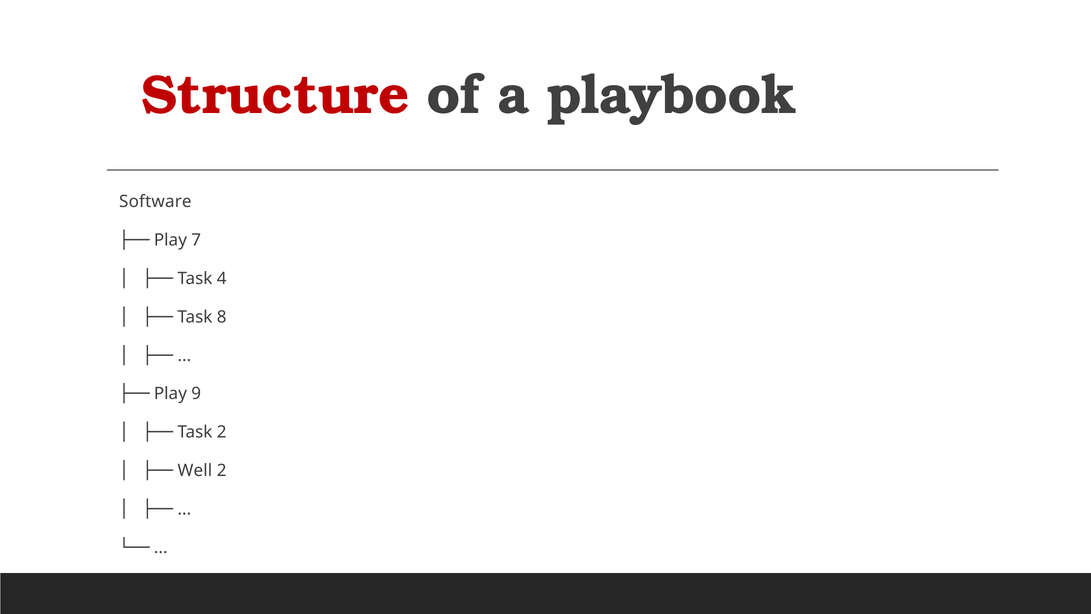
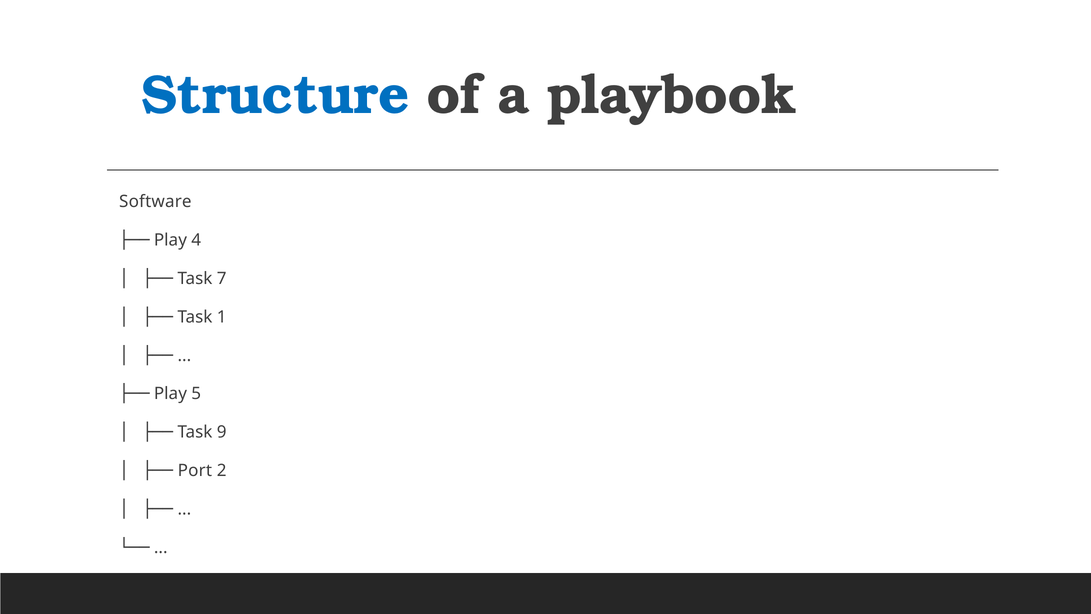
Structure colour: red -> blue (275, 95)
7: 7 -> 4 (196, 240)
4: 4 -> 7 (222, 278)
8: 8 -> 1 (222, 317)
9: 9 -> 5 (196, 394)
Task 2: 2 -> 9 (222, 432)
Well: Well -> Port (195, 470)
